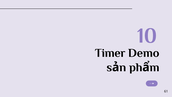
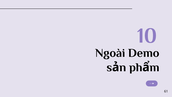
Timer: Timer -> Ngoài (110, 53)
